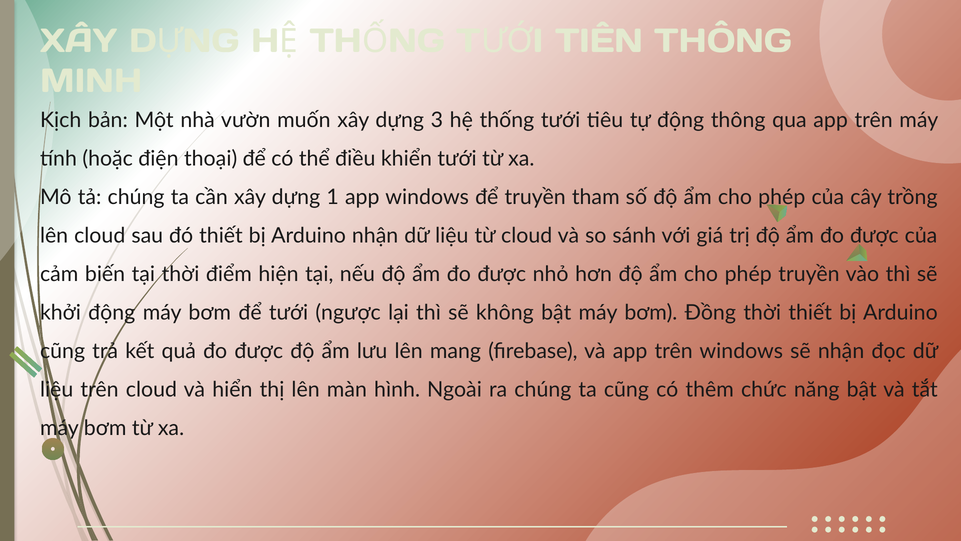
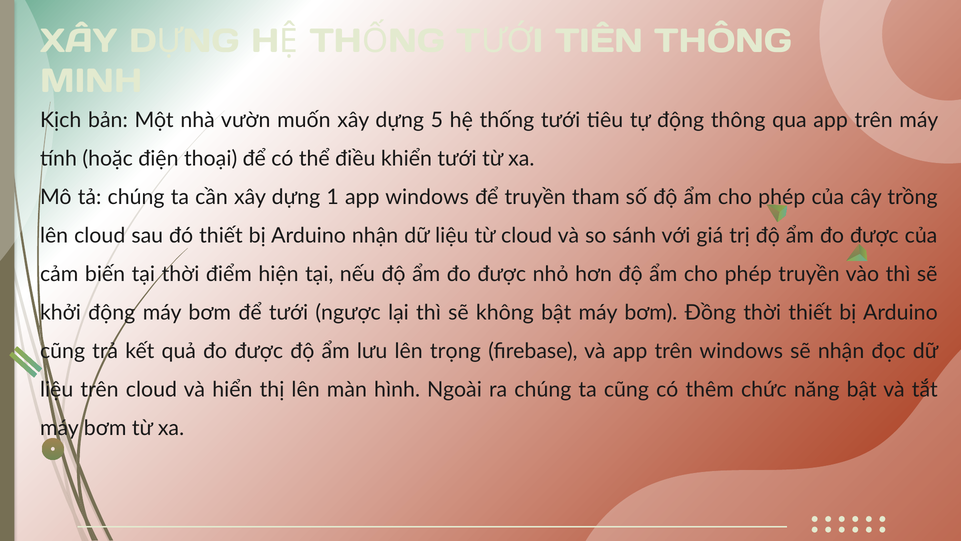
3: 3 -> 5 (437, 120)
mang: mang -> trọng (455, 351)
